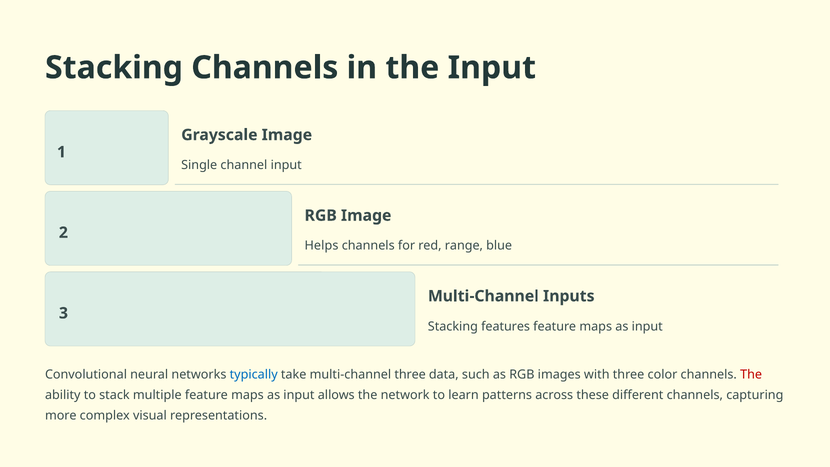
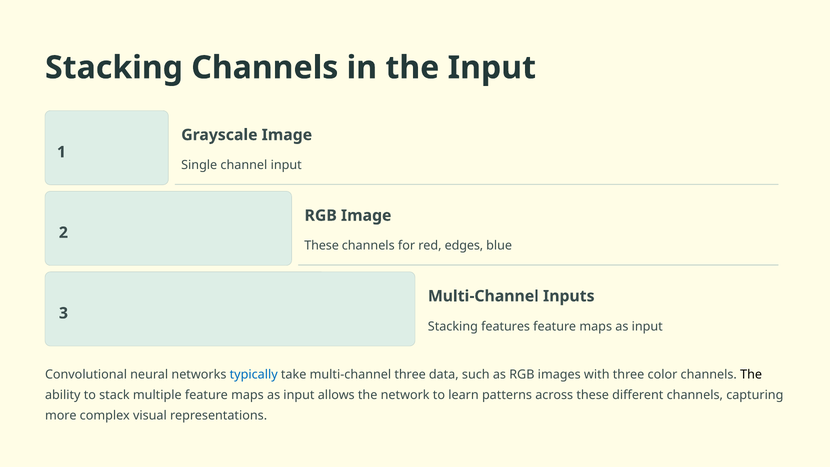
Helps: Helps -> These (322, 246)
range: range -> edges (464, 246)
The colour: red -> black (751, 374)
